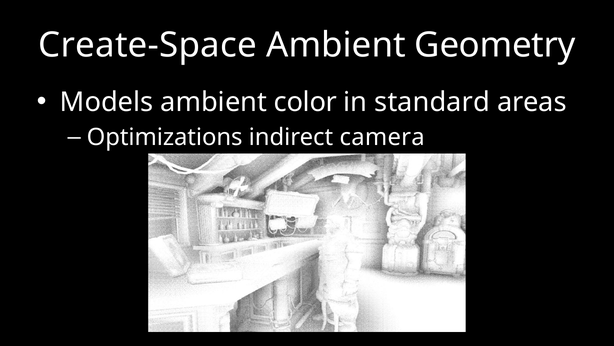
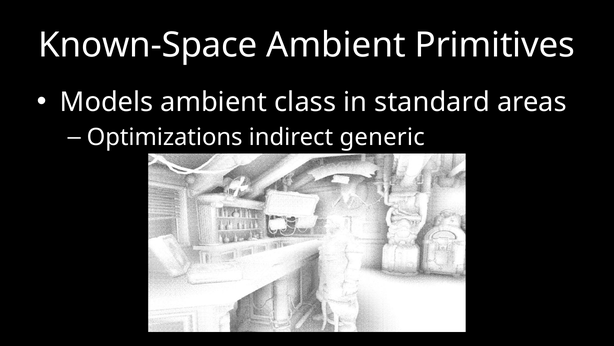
Create-Space: Create-Space -> Known-Space (148, 45)
Geometry: Geometry -> Primitives (495, 45)
color: color -> class (305, 102)
camera: camera -> generic (382, 137)
